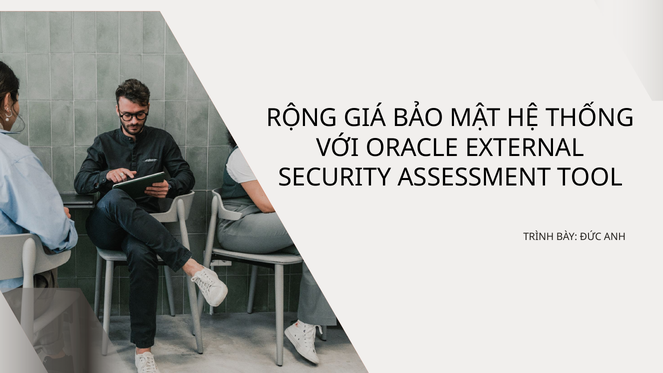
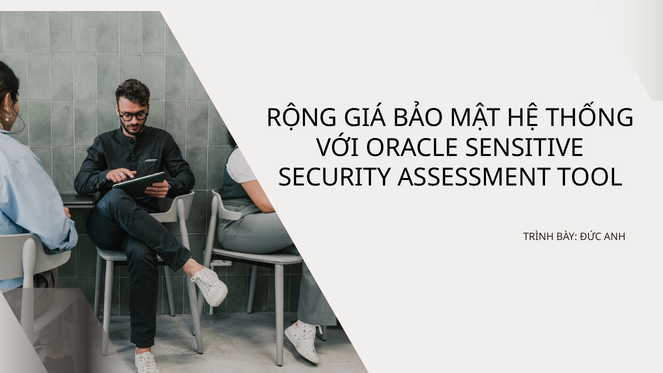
EXTERNAL: EXTERNAL -> SENSITIVE (525, 148)
